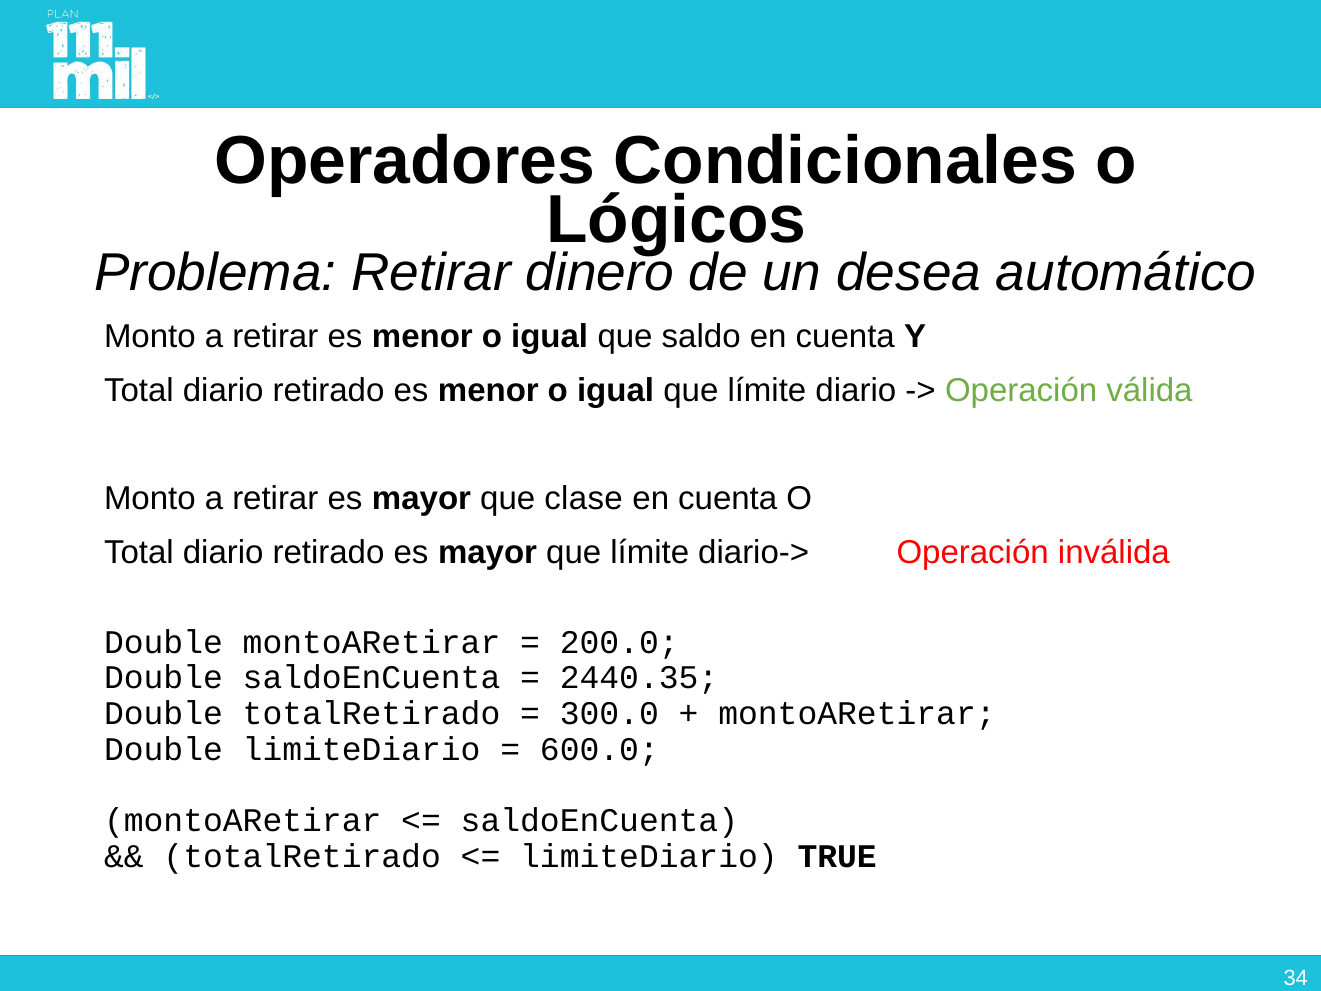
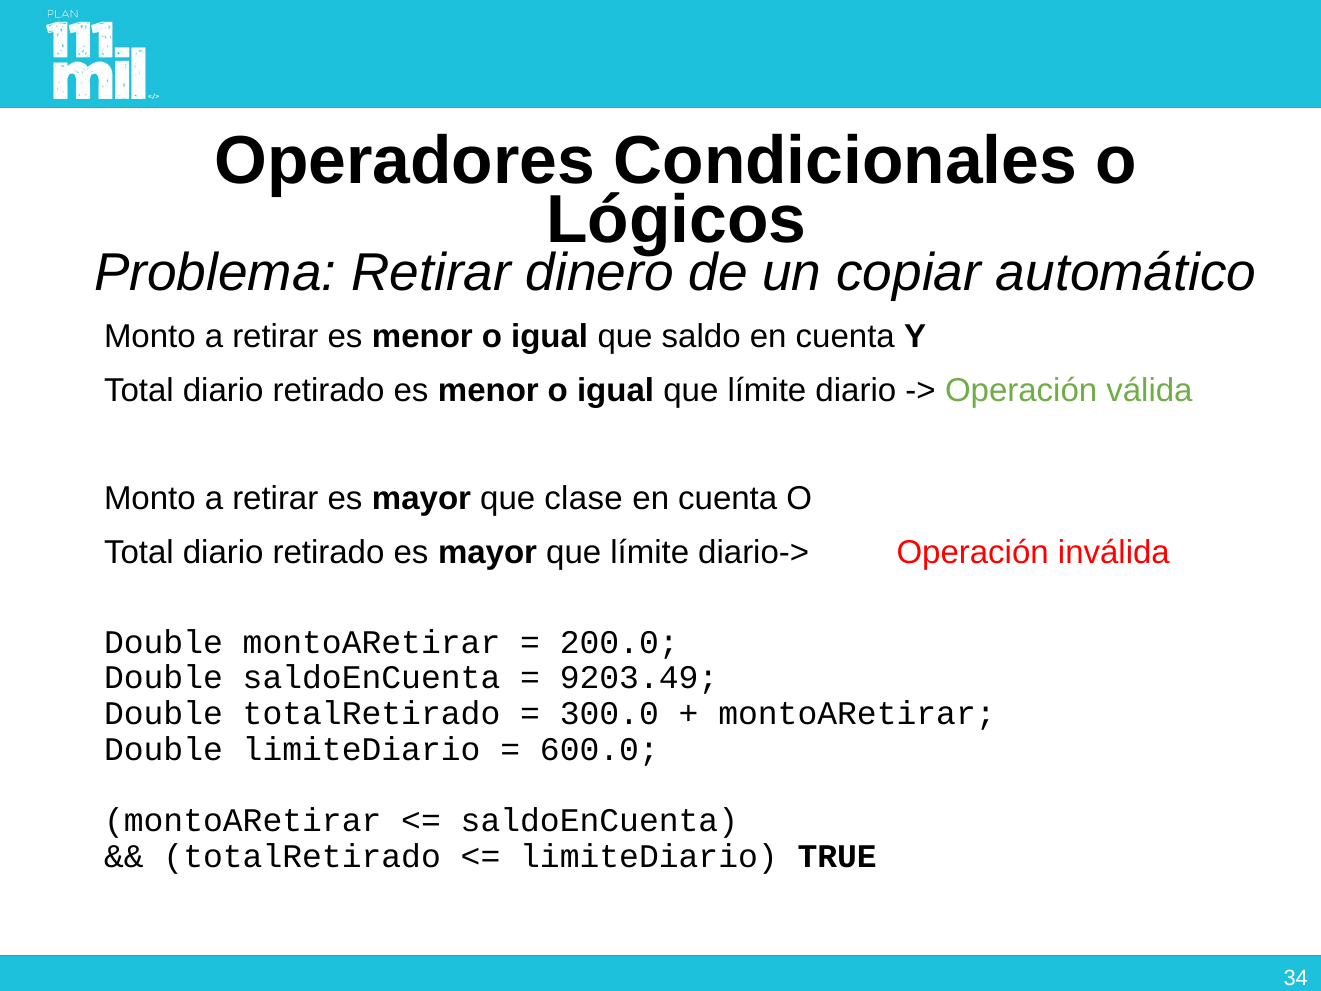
desea: desea -> copiar (909, 273)
2440.35: 2440.35 -> 9203.49 (639, 678)
